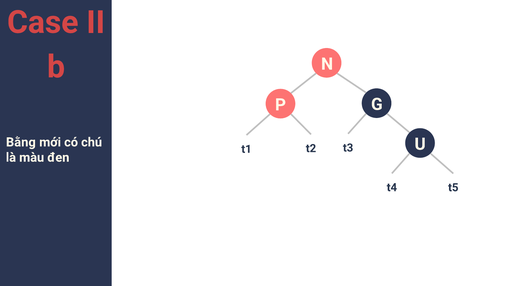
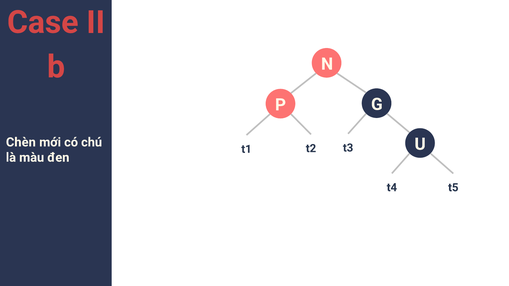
Bằng: Bằng -> Chèn (21, 142)
